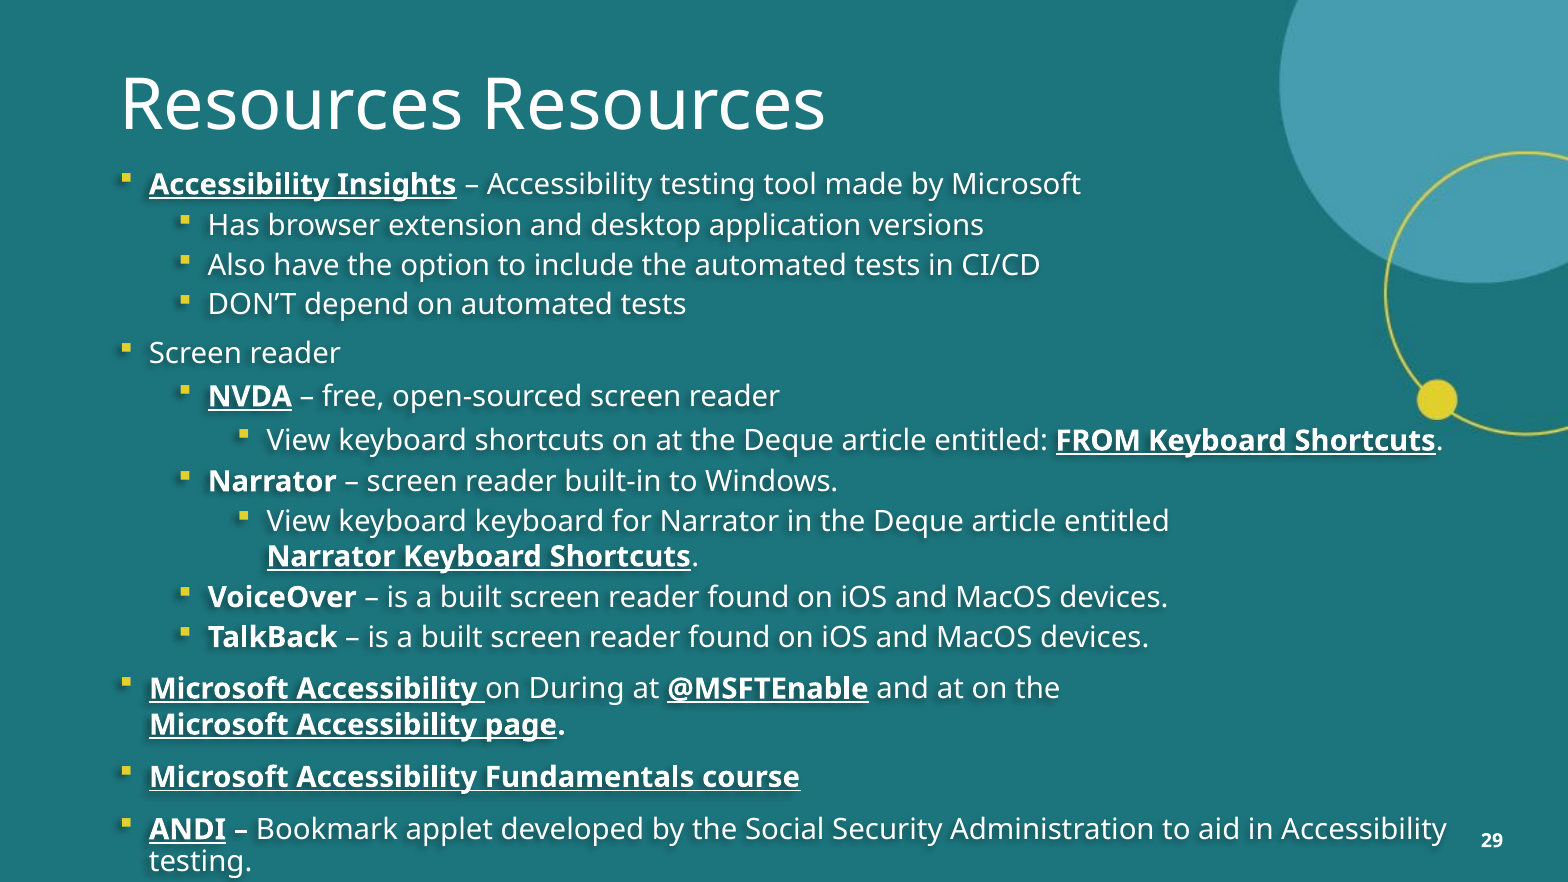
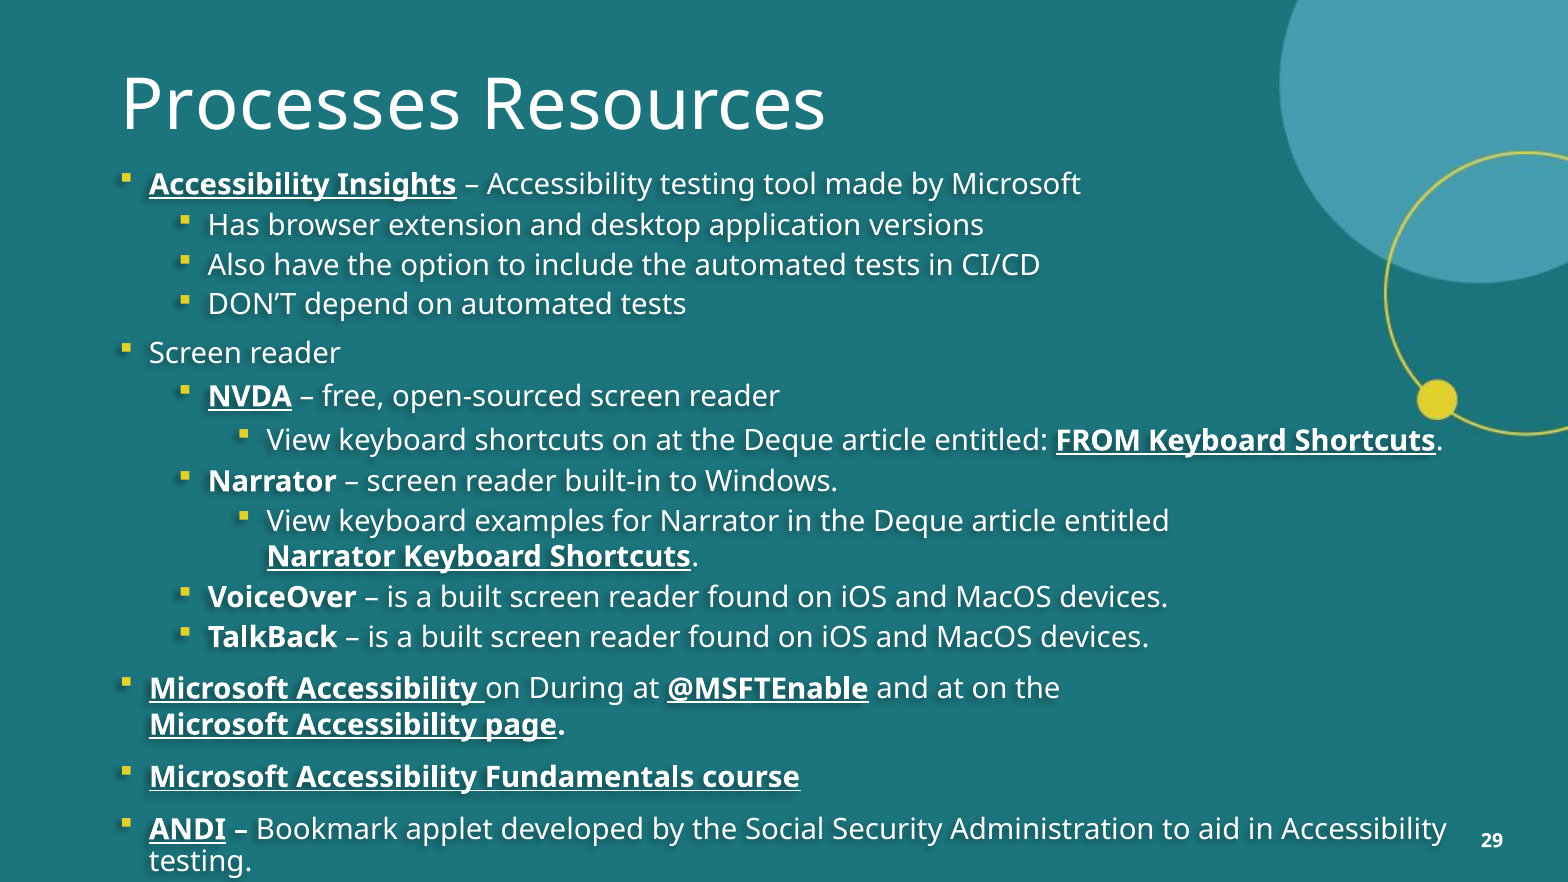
Resources: Resources -> Processes (291, 105)
keyboard keyboard: keyboard -> examples (540, 522)
